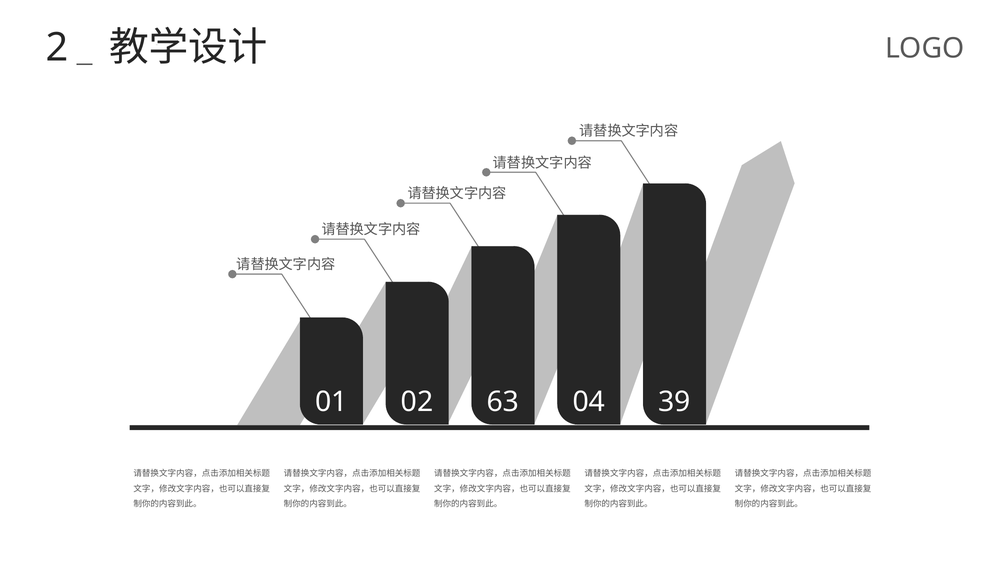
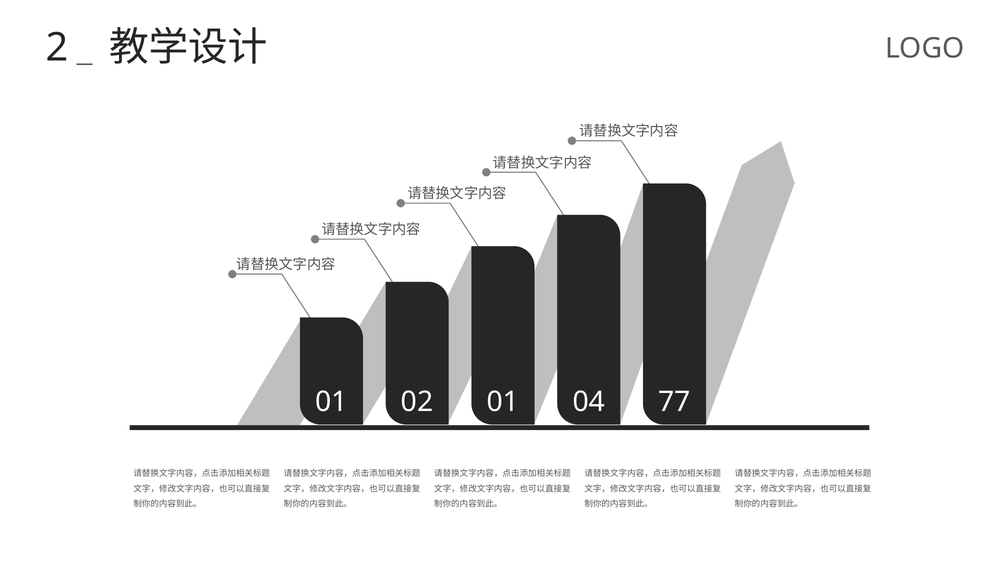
02 63: 63 -> 01 (503, 402)
39: 39 -> 77 (674, 402)
